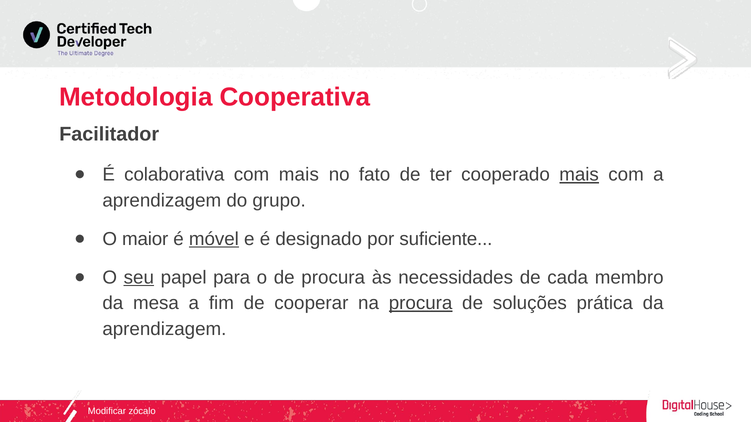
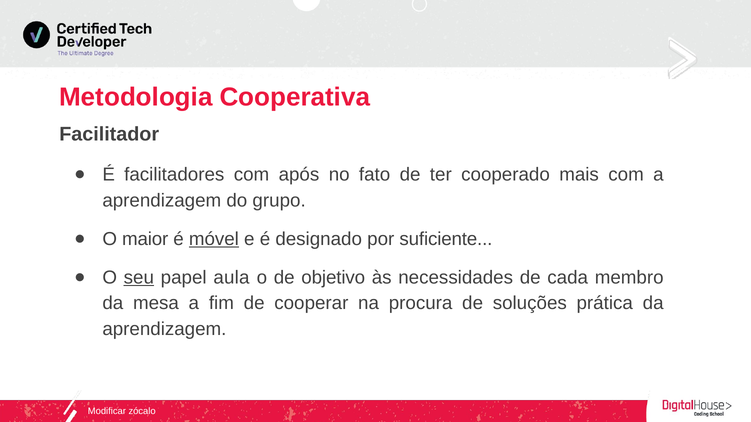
colaborativa: colaborativa -> facilitadores (174, 175)
com mais: mais -> após (299, 175)
mais underline: present -> none (579, 175)
para: para -> aula (231, 278)
de procura: procura -> objetivo (333, 278)
procura underline: present -> none (421, 304)
